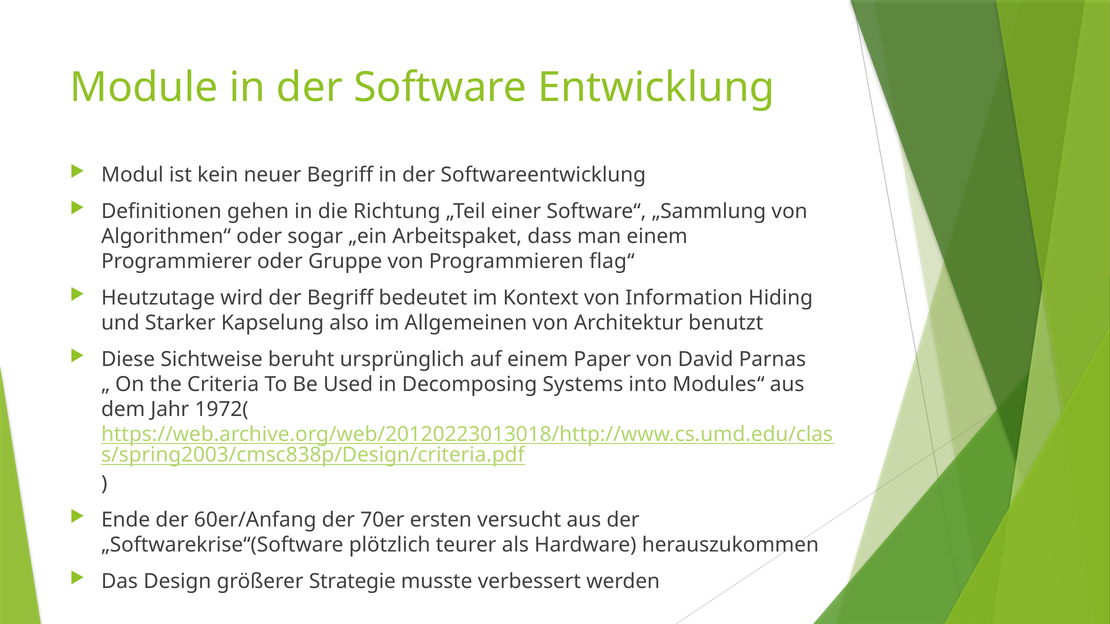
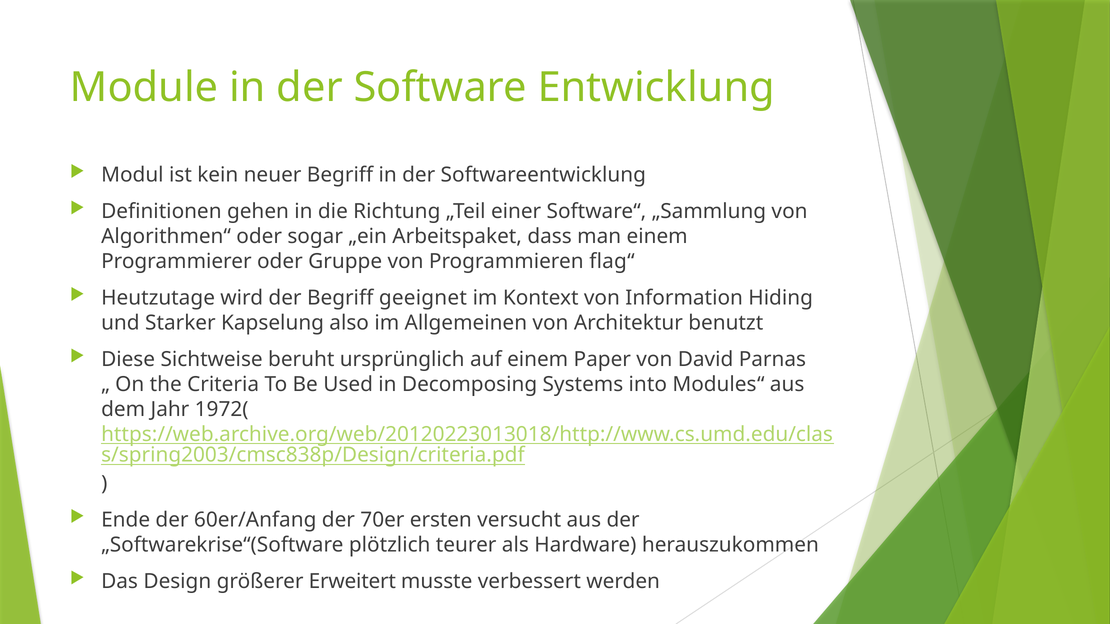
bedeutet: bedeutet -> geeignet (423, 298)
Strategie: Strategie -> Erweitert (352, 582)
